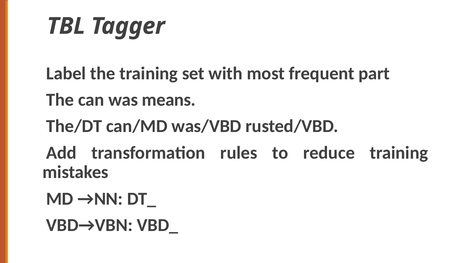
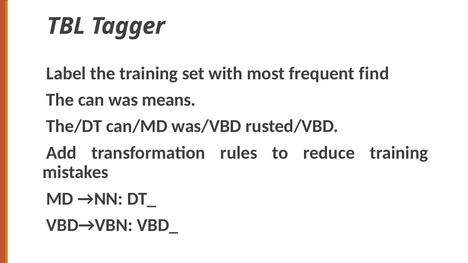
part: part -> find (374, 73)
